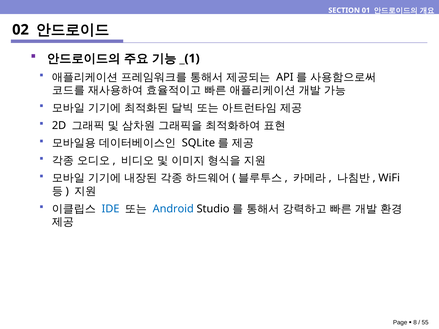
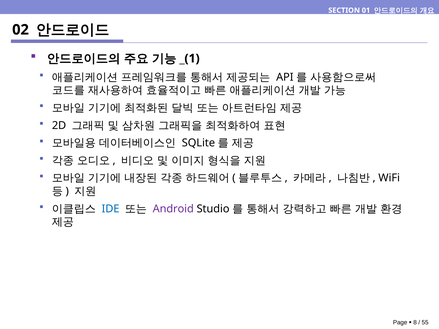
Android colour: blue -> purple (173, 209)
